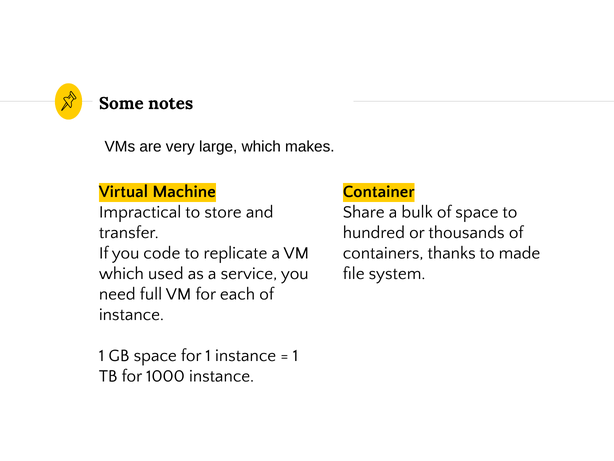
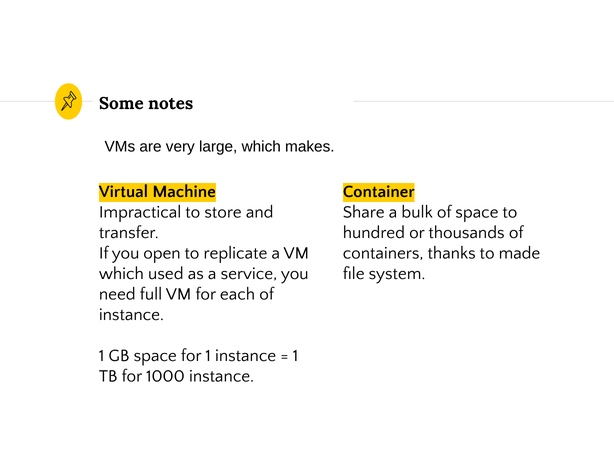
code: code -> open (162, 253)
